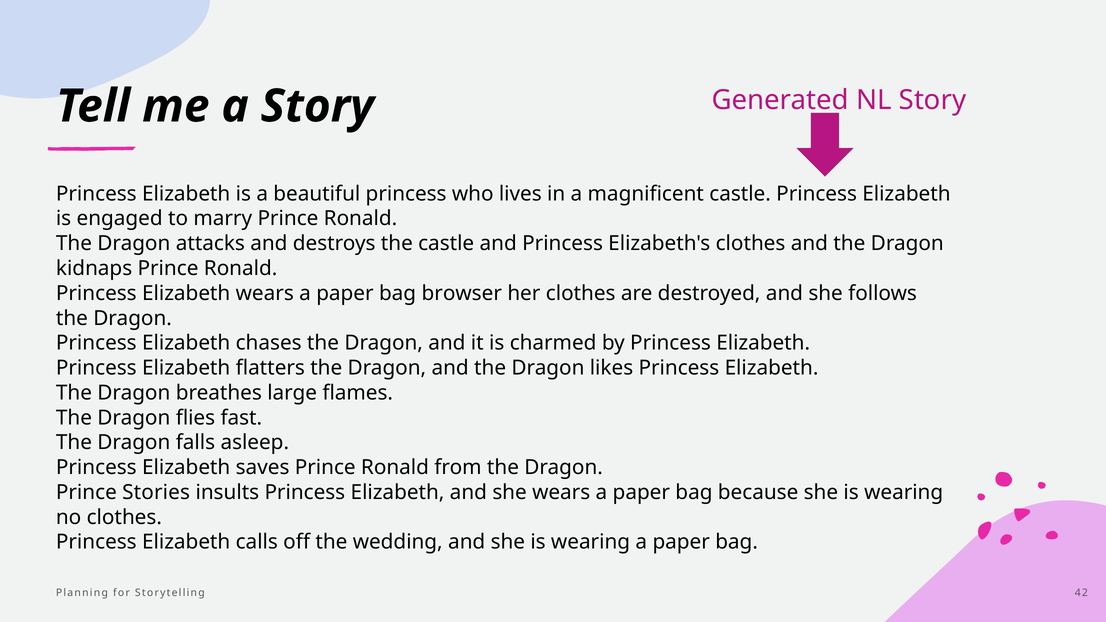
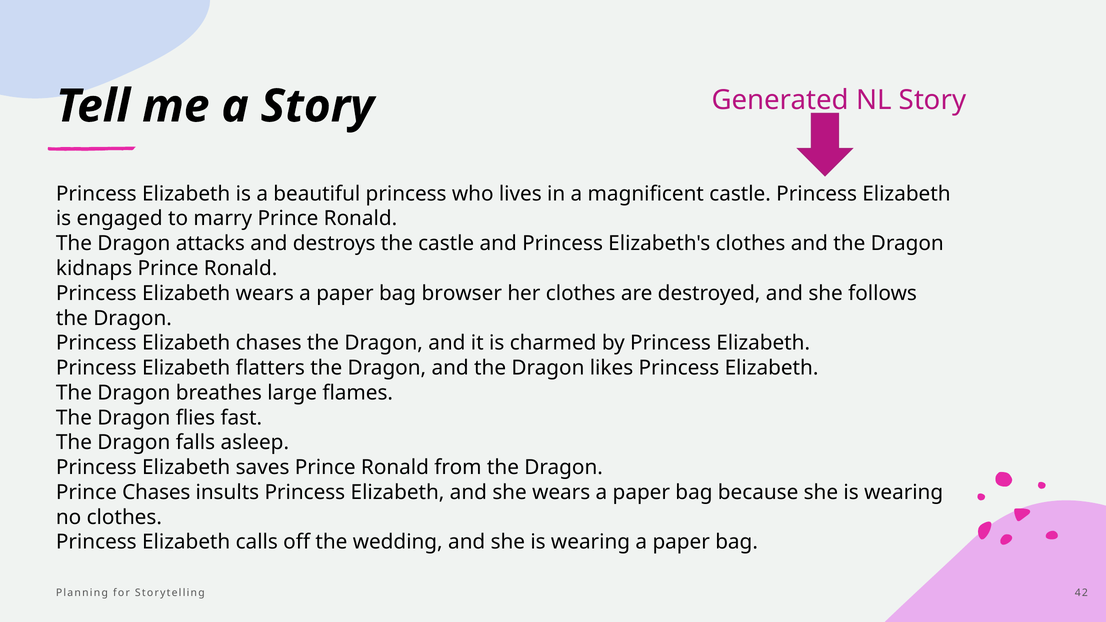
Prince Stories: Stories -> Chases (156, 492)
